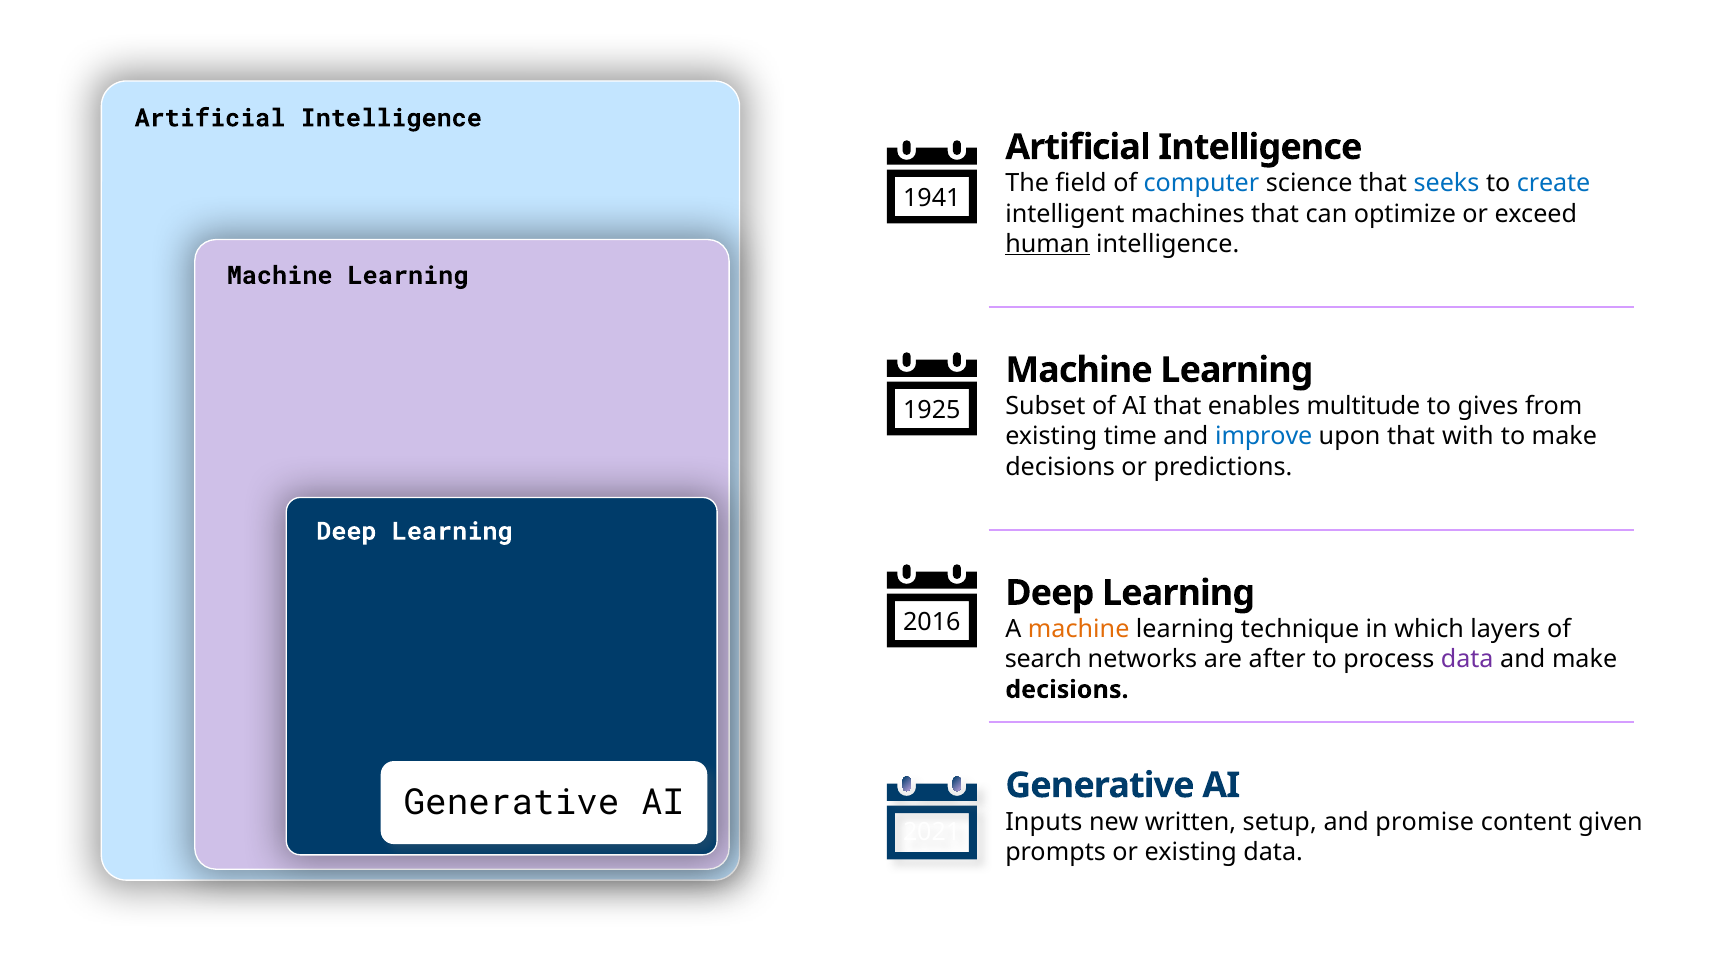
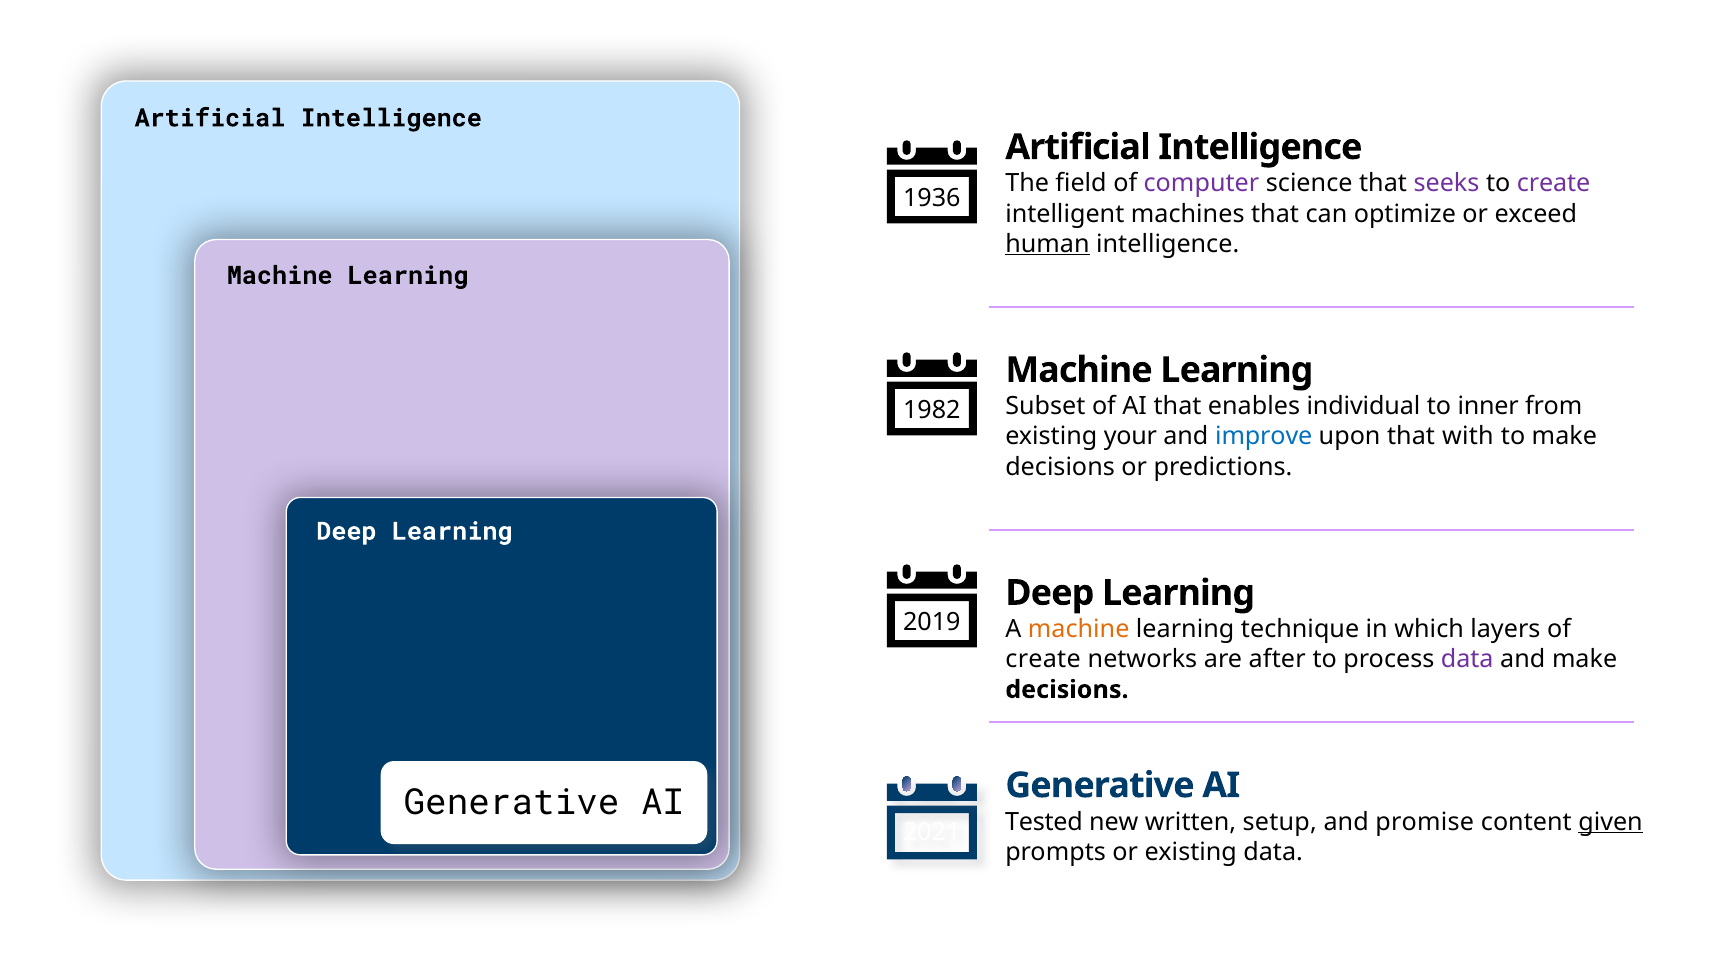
computer colour: blue -> purple (1201, 184)
seeks colour: blue -> purple (1446, 184)
create colour: blue -> purple (1554, 184)
1941: 1941 -> 1936 (932, 198)
multitude: multitude -> individual (1363, 407)
gives: gives -> inner (1488, 407)
1925: 1925 -> 1982 (932, 410)
time: time -> your (1130, 437)
2016: 2016 -> 2019 (932, 622)
search: search -> create (1043, 660)
Inputs: Inputs -> Tested (1044, 822)
given underline: none -> present (1611, 822)
